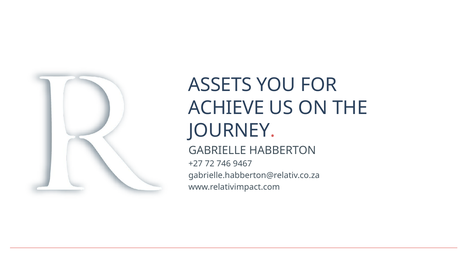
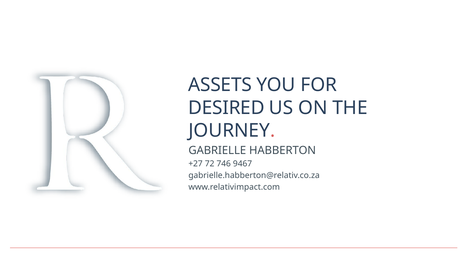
ACHIEVE: ACHIEVE -> DESIRED (226, 108)
